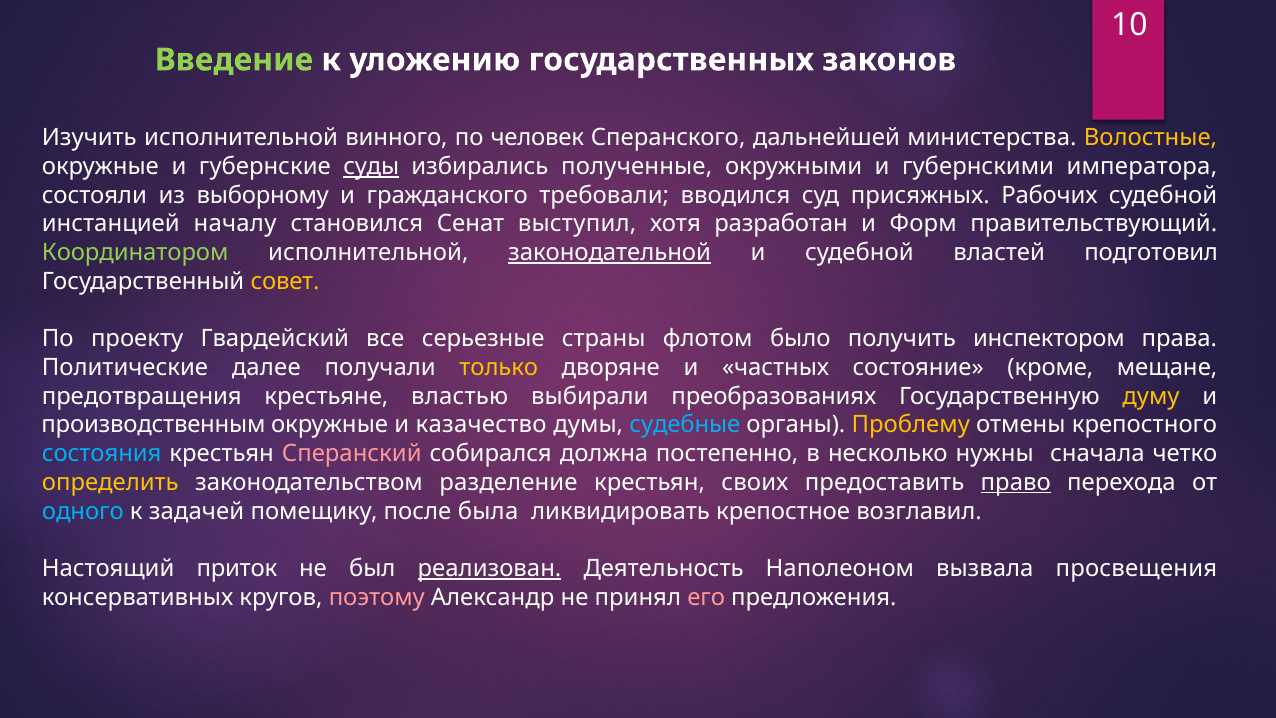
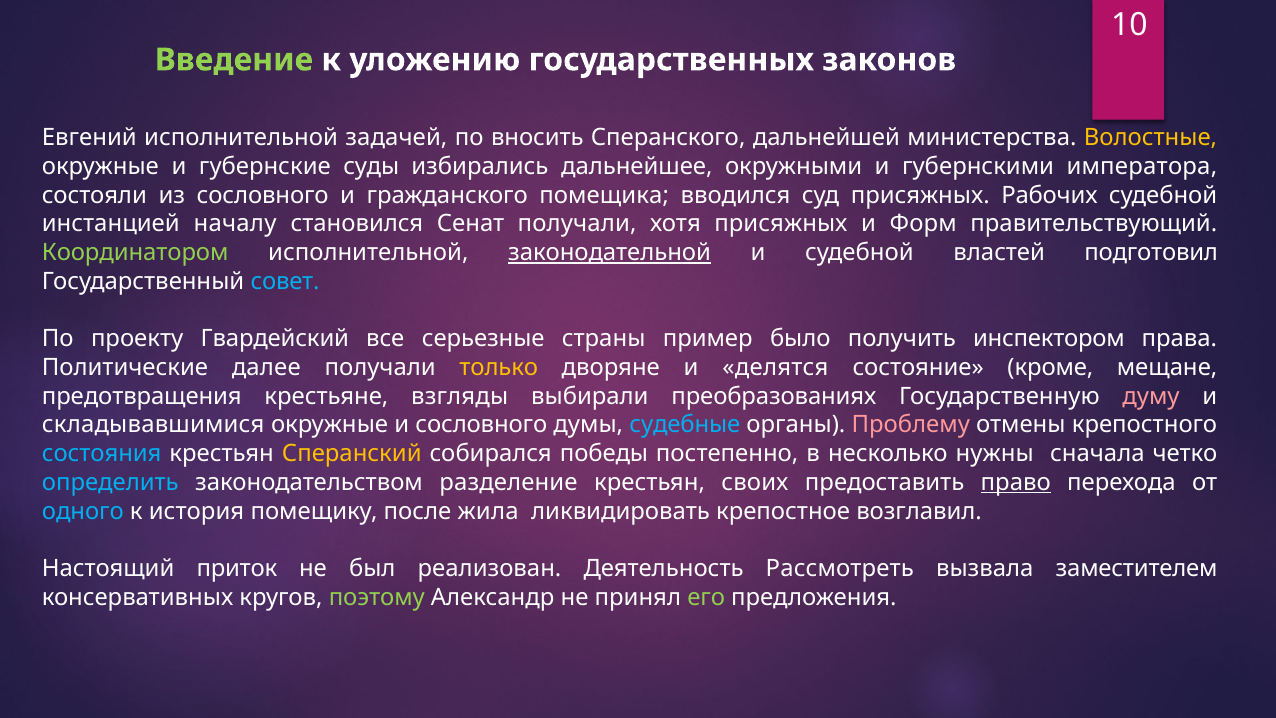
Изучить: Изучить -> Евгений (89, 138)
винного: винного -> задачей (396, 138)
человек: человек -> вносить (537, 138)
суды underline: present -> none (371, 166)
полученные: полученные -> дальнейшее (637, 166)
из выборному: выборному -> сословного (263, 195)
требовали: требовали -> помещика (604, 195)
Сенат выступил: выступил -> получали (577, 224)
хотя разработан: разработан -> присяжных (781, 224)
совет colour: yellow -> light blue (285, 281)
флотом: флотом -> пример (708, 339)
частных: частных -> делятся (775, 367)
властью: властью -> взгляды (460, 396)
думу colour: yellow -> pink (1151, 396)
производственным: производственным -> складывавшимися (153, 425)
и казачество: казачество -> сословного (481, 425)
Проблему colour: yellow -> pink (911, 425)
Сперанский colour: pink -> yellow (352, 454)
должна: должна -> победы (604, 454)
определить colour: yellow -> light blue (110, 482)
задачей: задачей -> история (197, 511)
была: была -> жила (488, 511)
реализован underline: present -> none (490, 568)
Наполеоном: Наполеоном -> Рассмотреть (840, 568)
просвещения: просвещения -> заместителем (1137, 568)
поэтому colour: pink -> light green (377, 597)
его colour: pink -> light green (706, 597)
